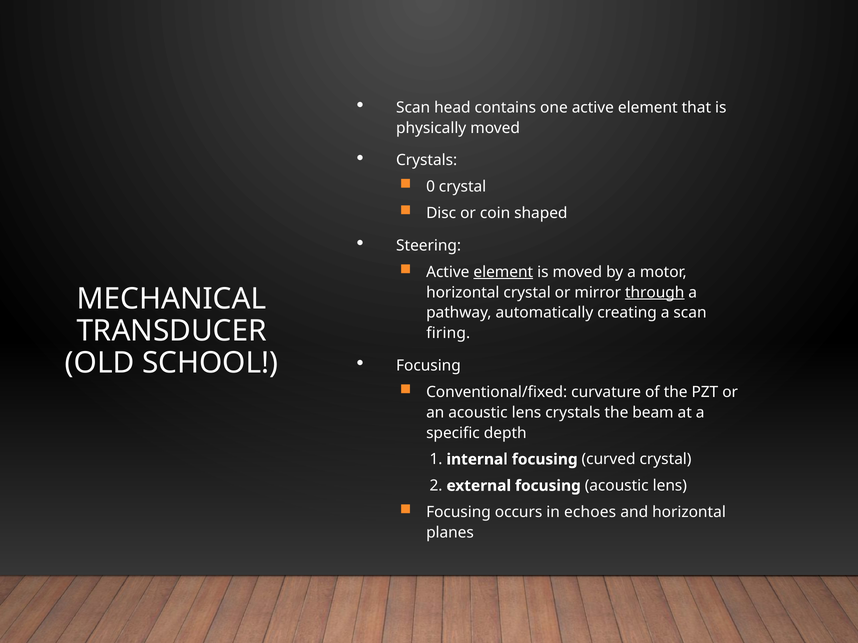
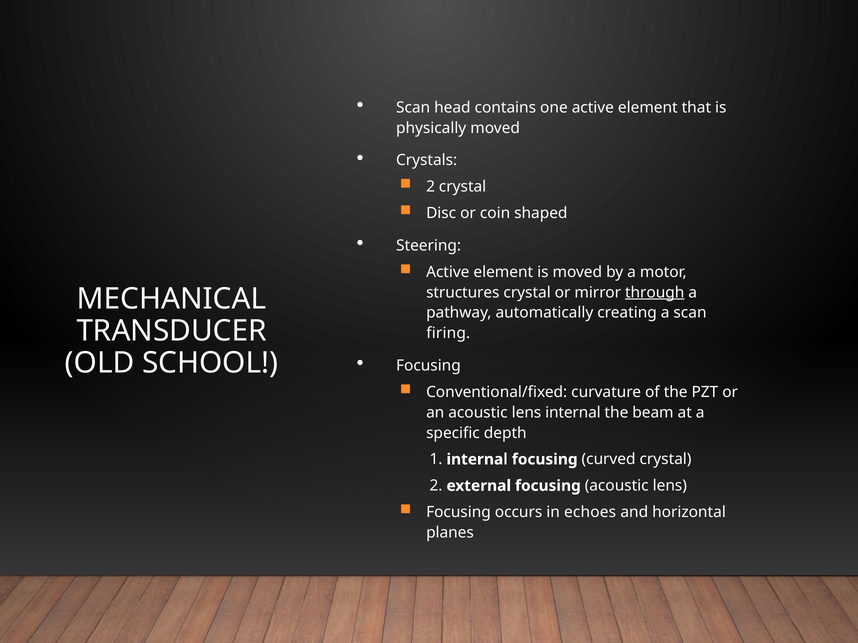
0: 0 -> 2 (431, 187)
element underline: present -> none (503, 272)
horizontal: horizontal -> structures (463, 293)
lens crystals: crystals -> internal (573, 413)
